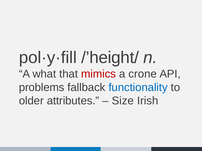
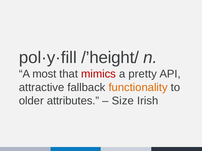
what: what -> most (44, 74)
crone: crone -> pretty (143, 74)
problems: problems -> attractive (42, 88)
functionality colour: blue -> orange (138, 88)
